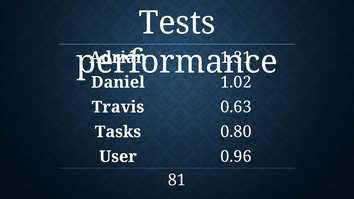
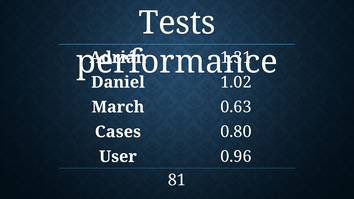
Travis: Travis -> March (118, 107)
Tasks: Tasks -> Cases (118, 132)
